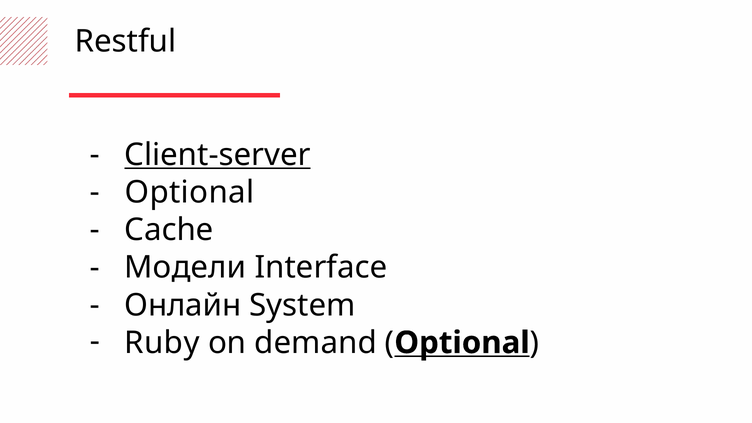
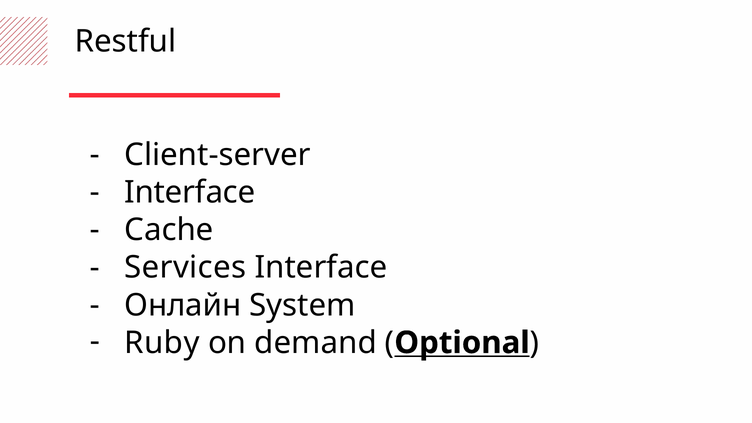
Client-server underline: present -> none (218, 155)
Optional: Optional -> Interface (190, 192)
Модели: Модели -> Services (185, 268)
